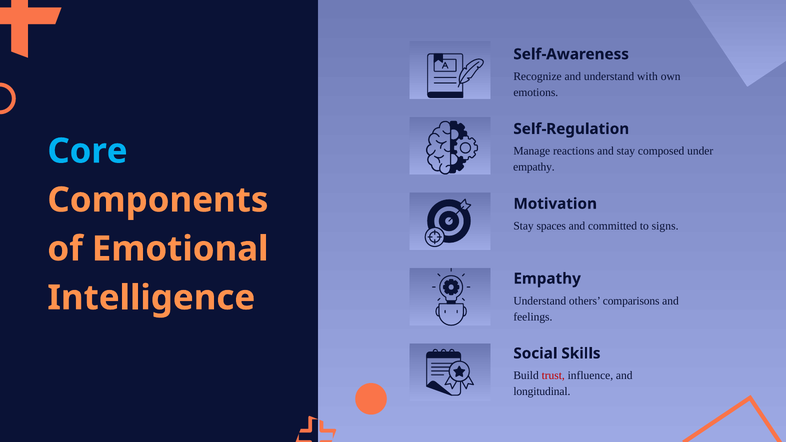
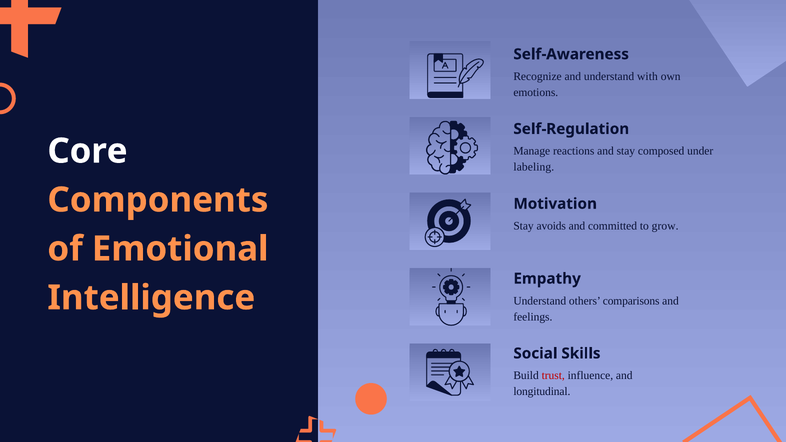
Core colour: light blue -> white (87, 151)
empathy: empathy -> labeling (534, 167)
spaces: spaces -> avoids (551, 226)
signs: signs -> grow (665, 226)
